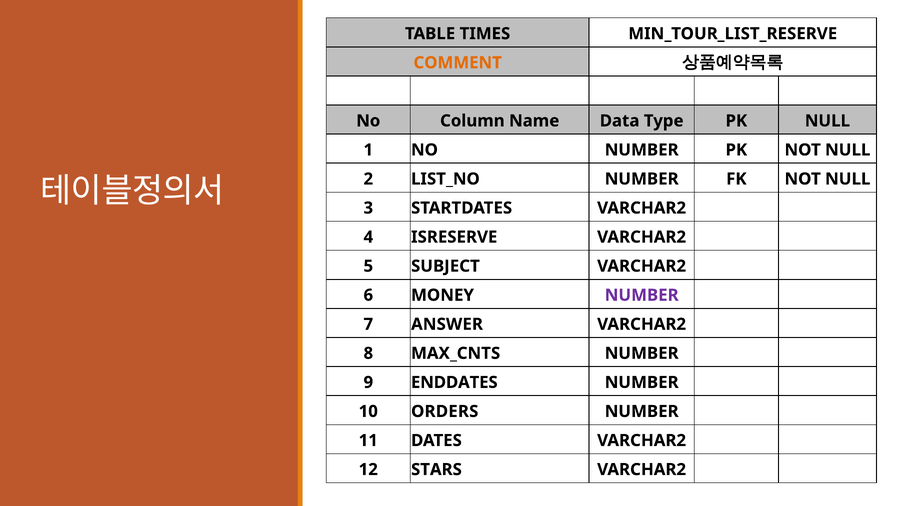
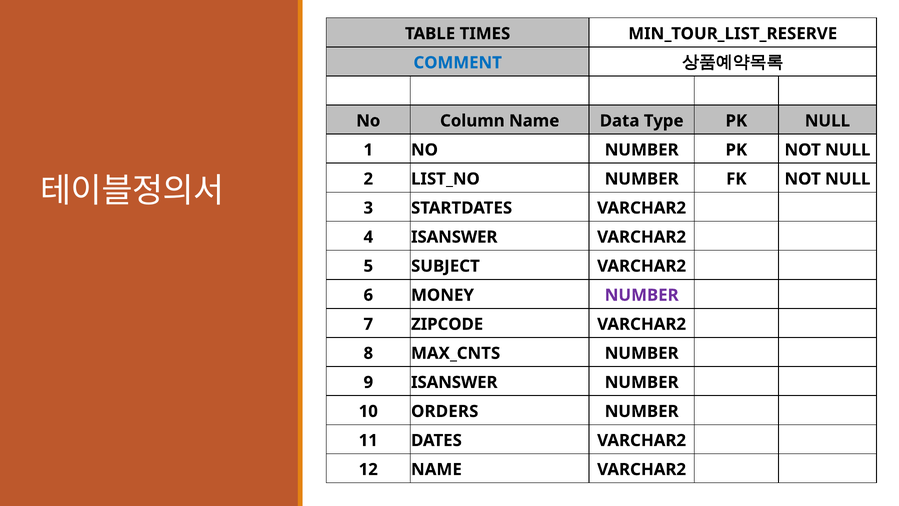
COMMENT colour: orange -> blue (458, 63)
4 ISRESERVE: ISRESERVE -> ISANSWER (454, 237)
ANSWER: ANSWER -> ZIPCODE (447, 324)
9 ENDDATES: ENDDATES -> ISANSWER (454, 382)
12 STARS: STARS -> NAME (436, 469)
